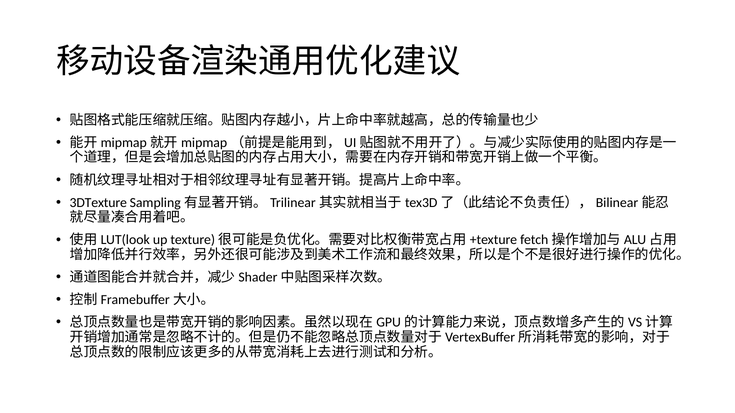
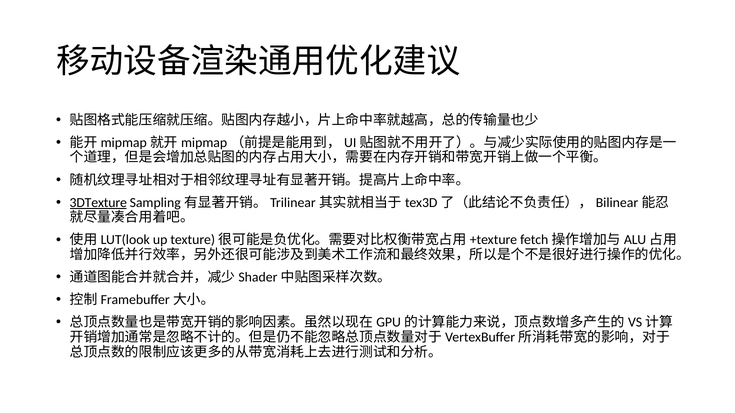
3DTexture underline: none -> present (98, 203)
